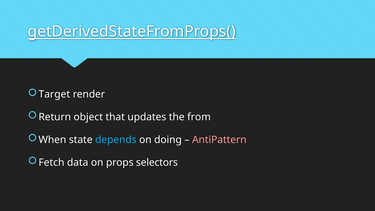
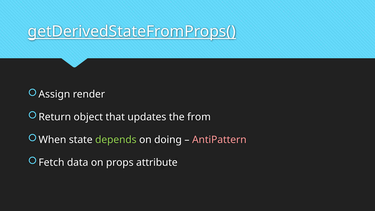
Target: Target -> Assign (54, 94)
depends colour: light blue -> light green (116, 140)
selectors: selectors -> attribute (157, 162)
